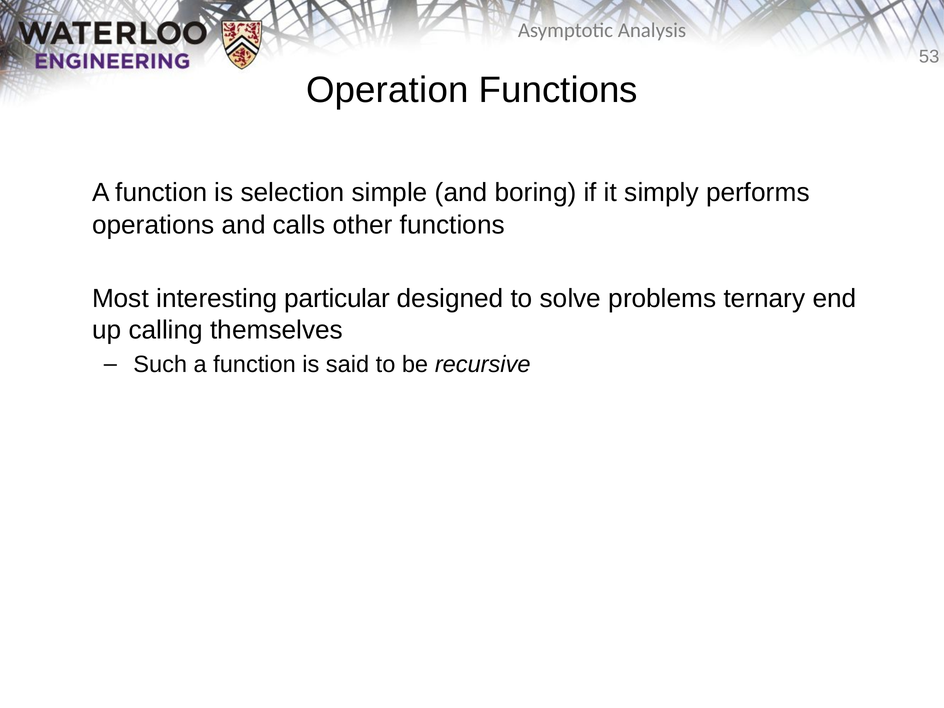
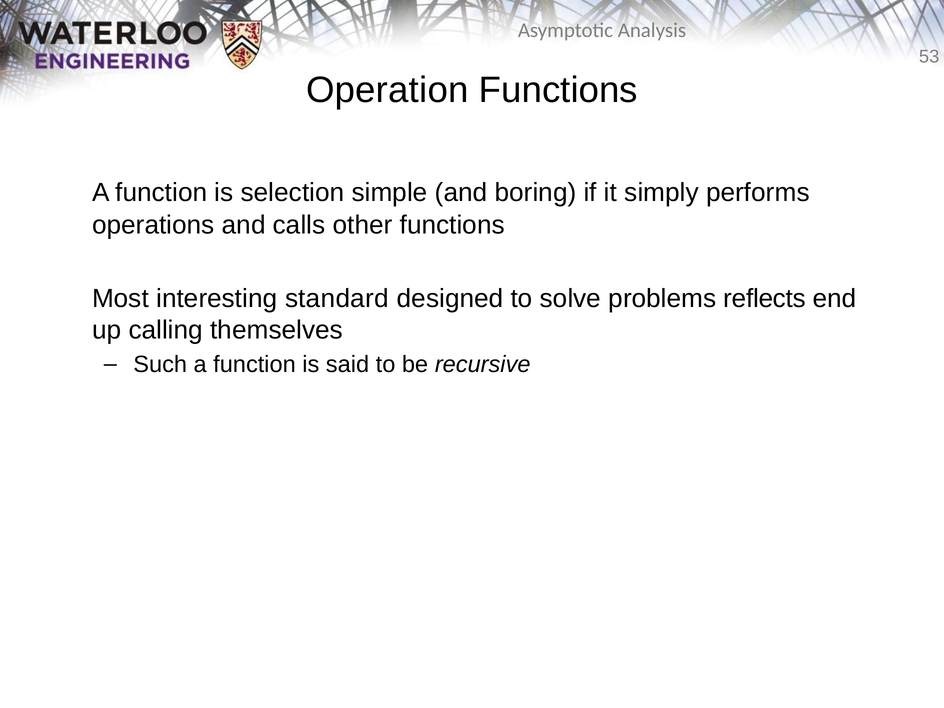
particular: particular -> standard (337, 299)
ternary: ternary -> reflects (765, 299)
